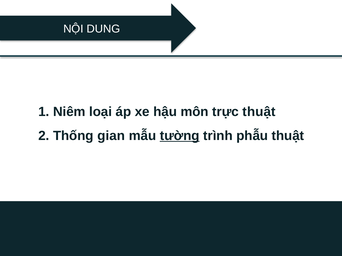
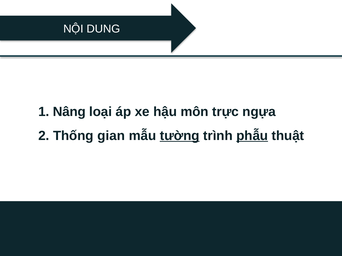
Niêm: Niêm -> Nâng (69, 112)
trực thuật: thuật -> ngựa (259, 112)
phẫu underline: none -> present (252, 136)
